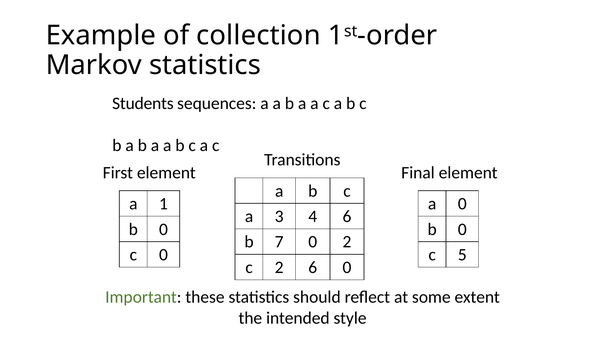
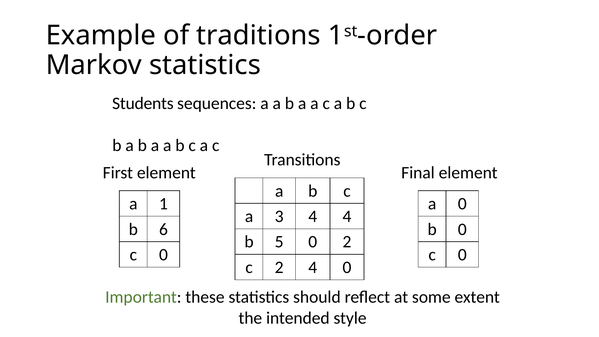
collection: collection -> traditions (259, 35)
4 6: 6 -> 4 (347, 216)
0: 0 -> 6 (163, 229)
7: 7 -> 5 (279, 242)
5: 5 -> 0 (462, 255)
2 6: 6 -> 4 (313, 267)
